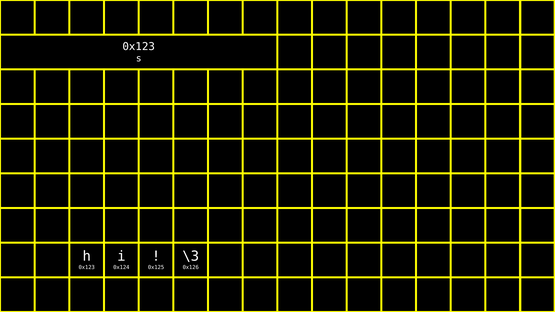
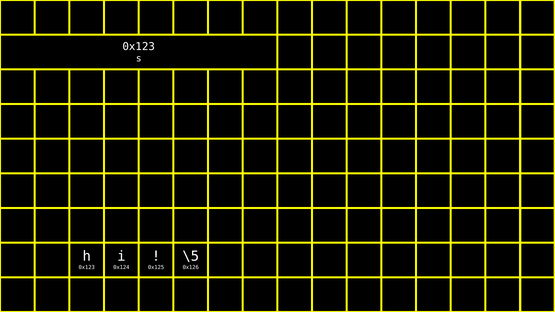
\3: \3 -> \5 (191, 257)
